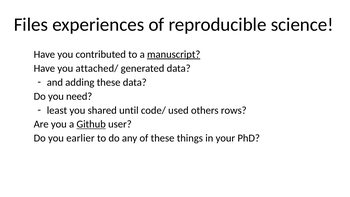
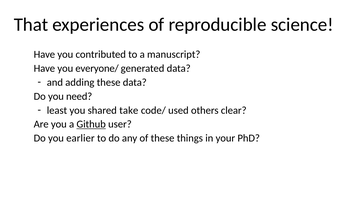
Files: Files -> That (31, 25)
manuscript underline: present -> none (174, 54)
attached/: attached/ -> everyone/ (97, 68)
until: until -> take (129, 110)
rows: rows -> clear (234, 110)
